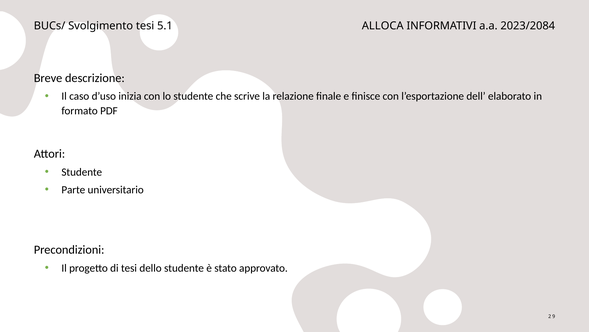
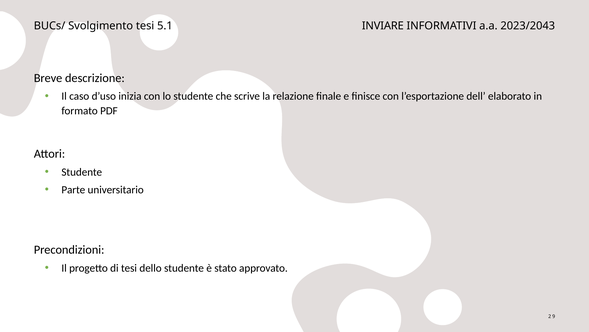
ALLOCA: ALLOCA -> INVIARE (383, 26)
2023/2084: 2023/2084 -> 2023/2043 (528, 26)
